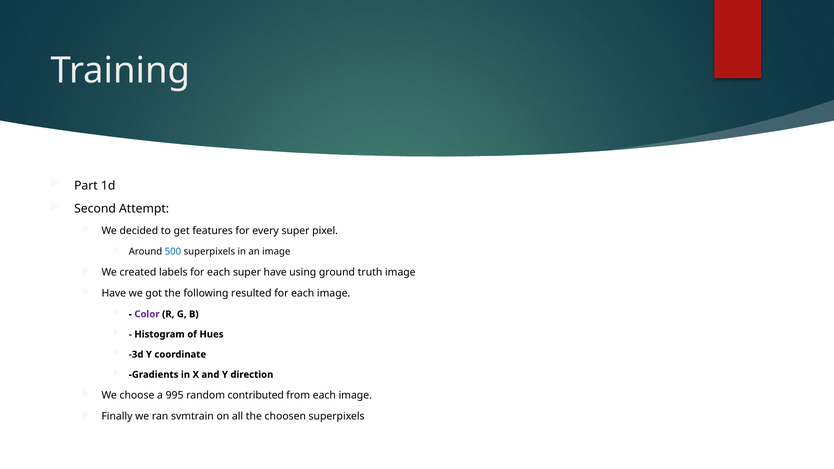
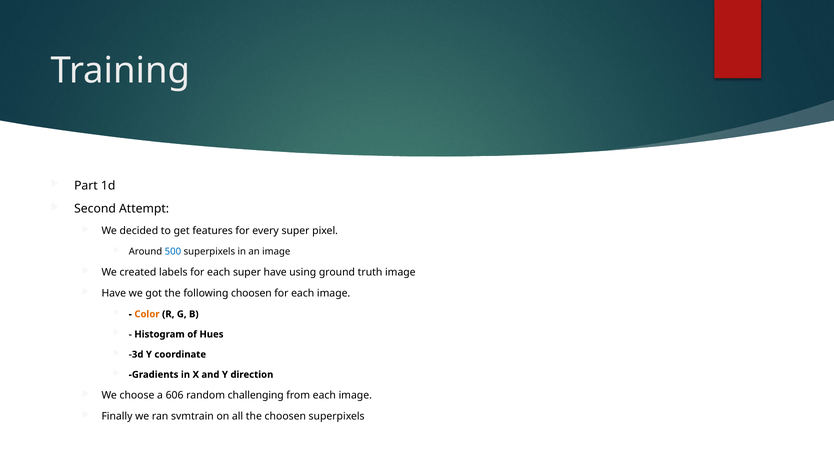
following resulted: resulted -> choosen (251, 294)
Color colour: purple -> orange (147, 314)
995: 995 -> 606 (175, 395)
contributed: contributed -> challenging (256, 395)
